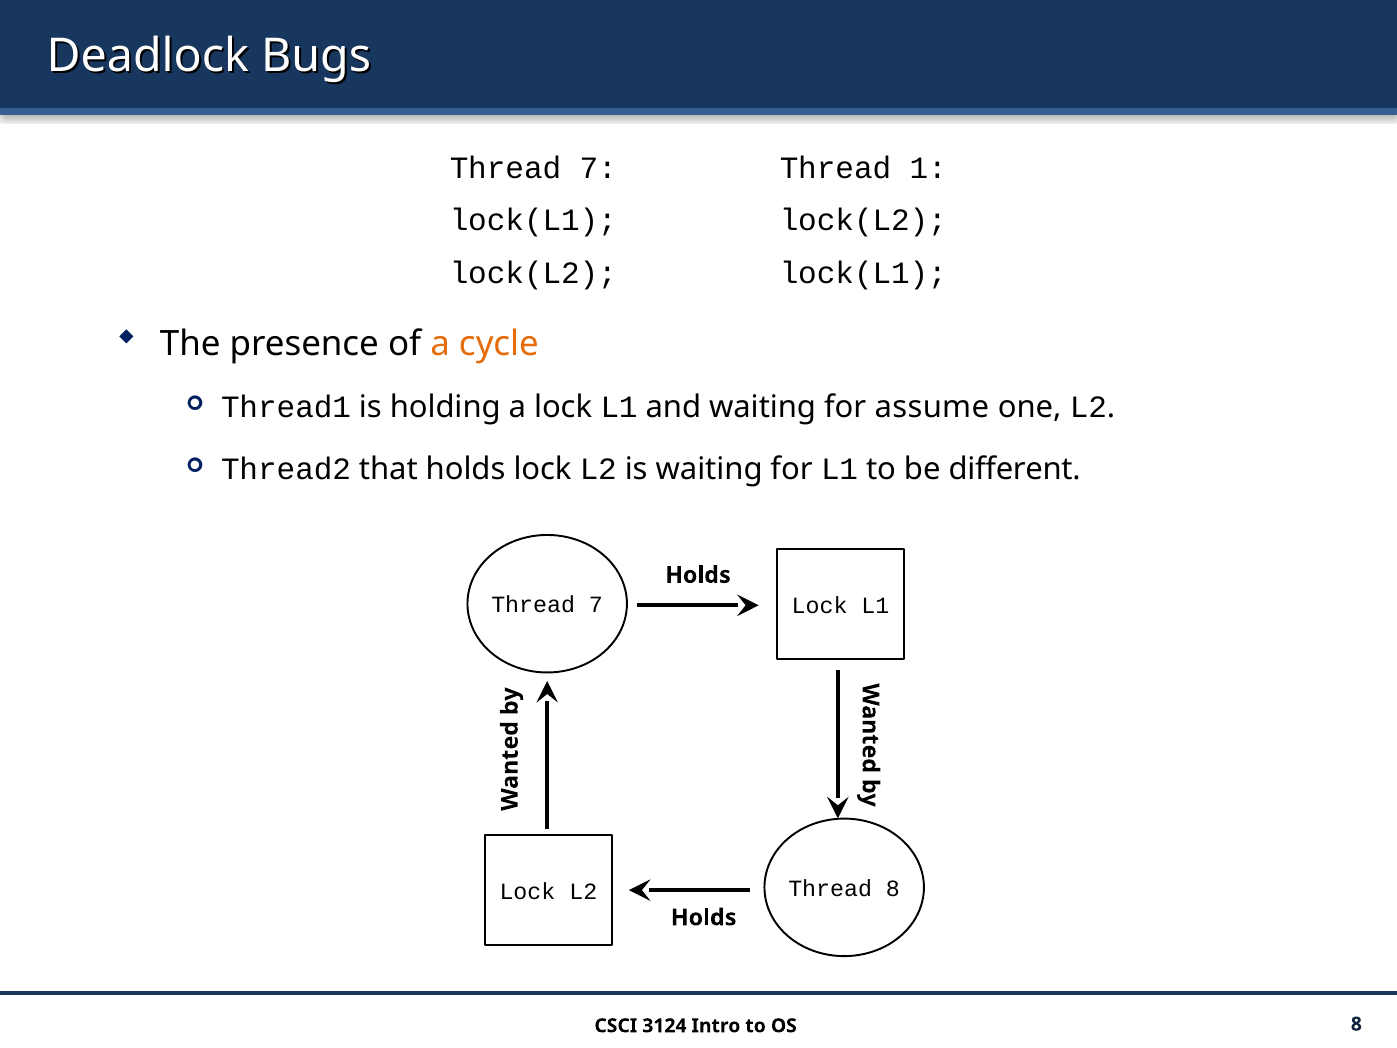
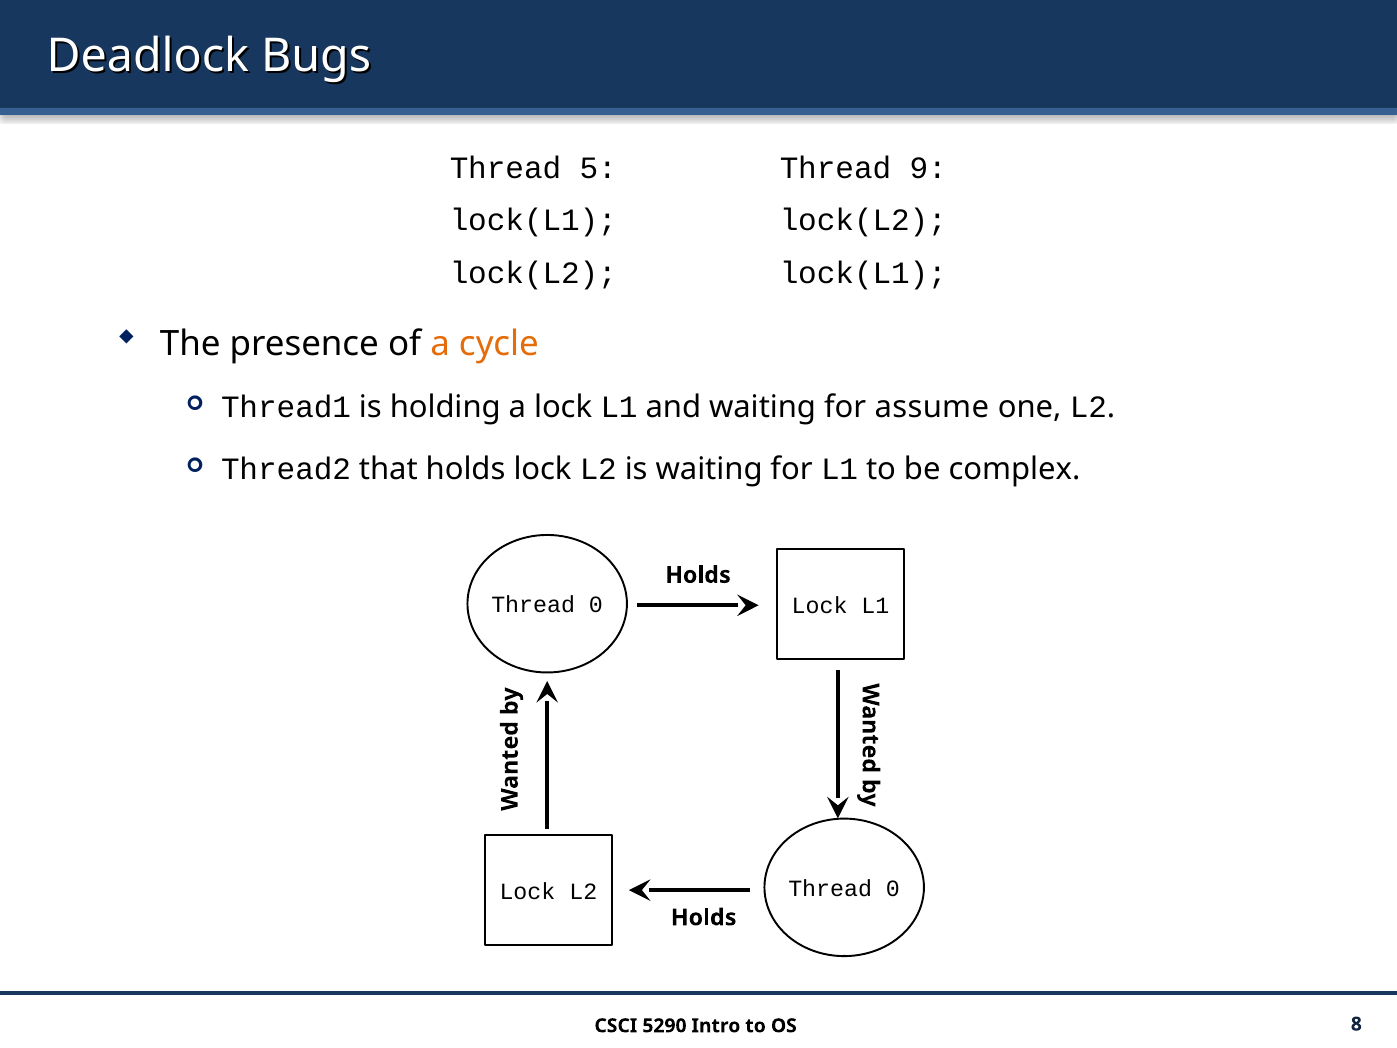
7: 7 -> 5 (598, 168)
1: 1 -> 9 (928, 168)
different: different -> complex (1014, 470)
7: 7 -> 0 (596, 605)
8: 8 -> 0 (893, 889)
3124: 3124 -> 5290 (664, 1026)
